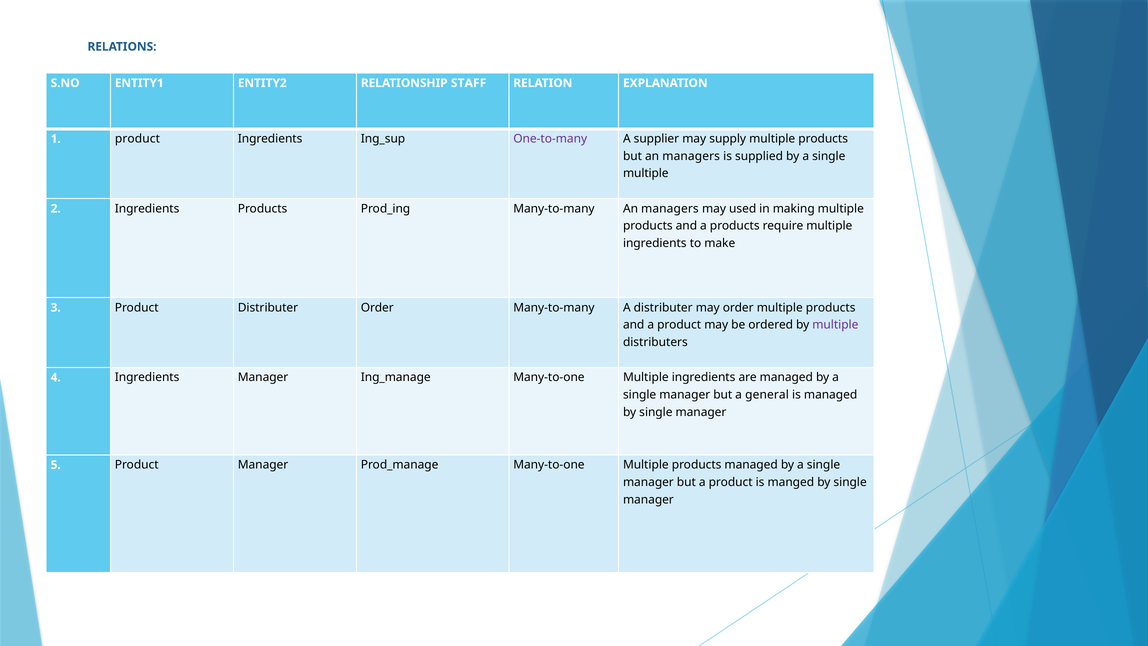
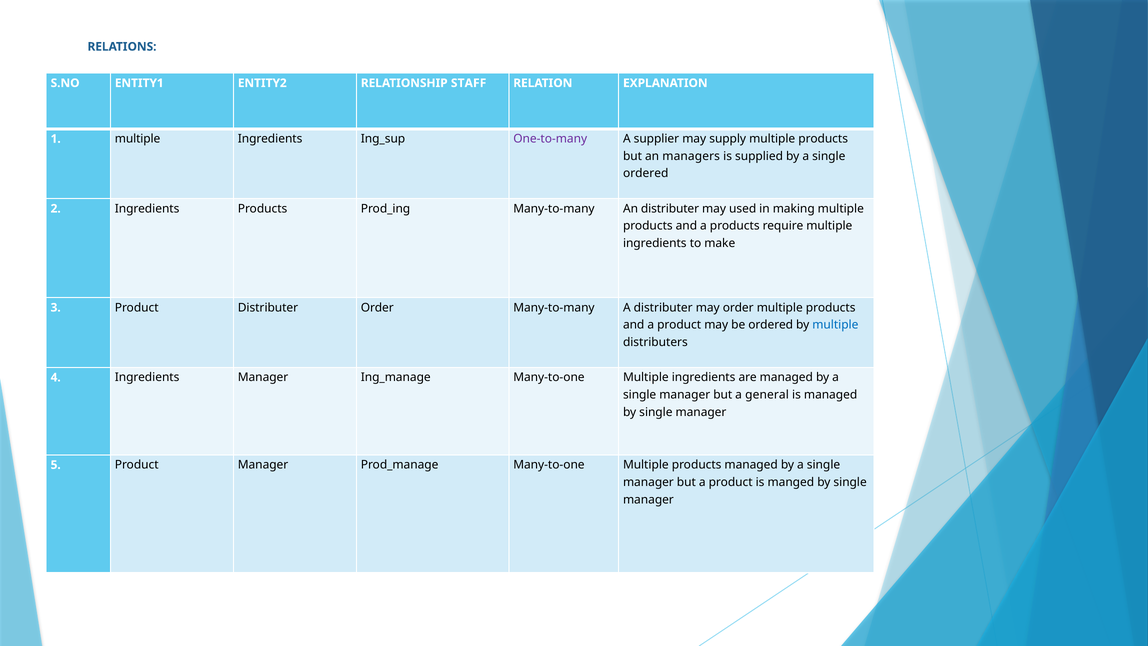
1 product: product -> multiple (138, 139)
multiple: multiple -> ordered (646, 173)
Many-to-many An managers: managers -> distributer (670, 209)
multiple colour: purple -> blue (835, 325)
